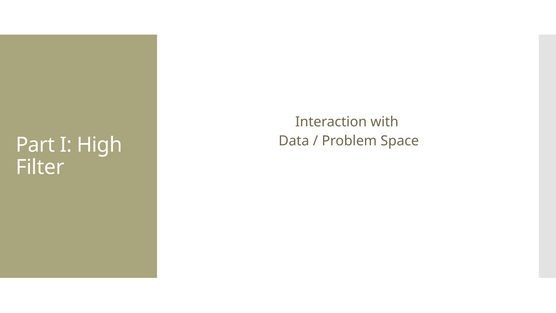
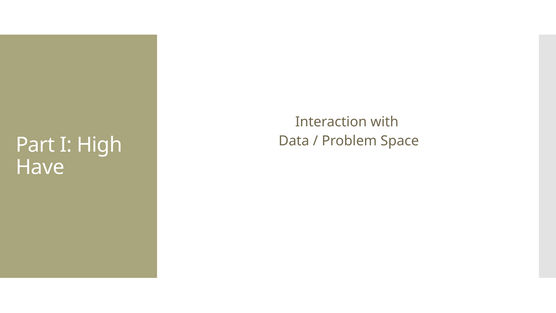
Filter: Filter -> Have (40, 167)
